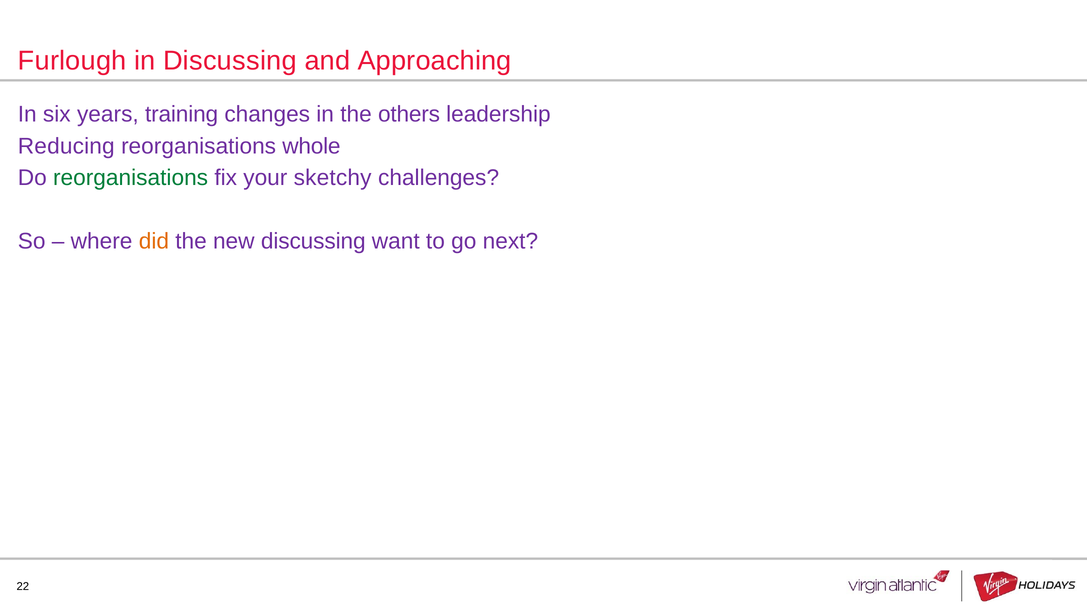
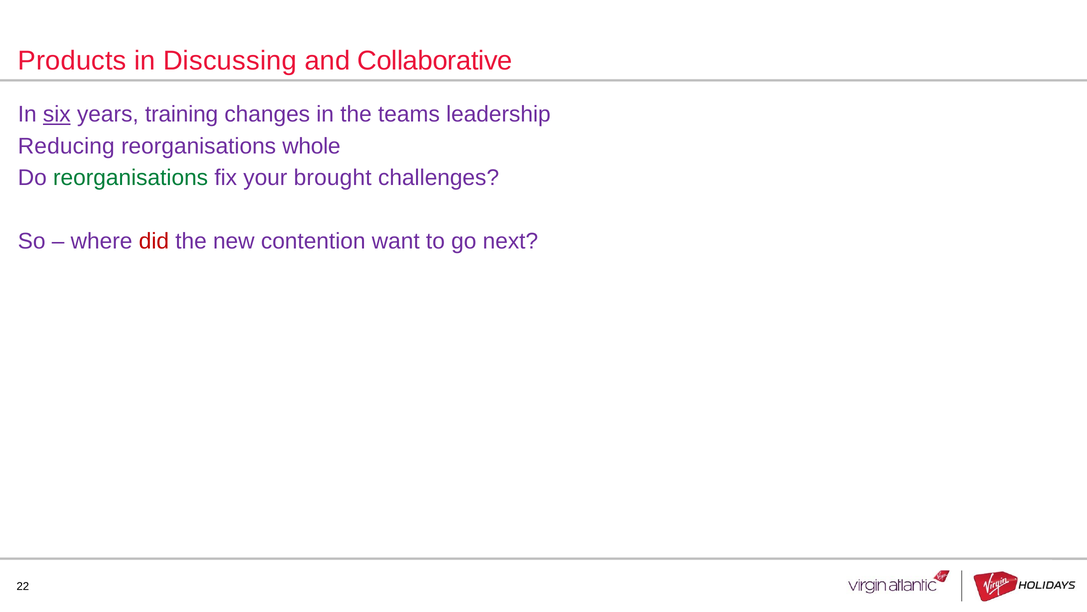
Furlough: Furlough -> Products (72, 61)
Approaching: Approaching -> Collaborative (435, 61)
six underline: none -> present (57, 114)
others: others -> teams (409, 114)
sketchy: sketchy -> brought (333, 178)
did colour: orange -> red (154, 241)
new discussing: discussing -> contention (313, 241)
